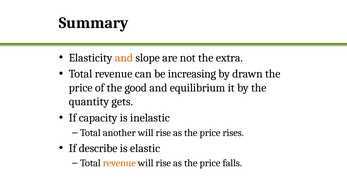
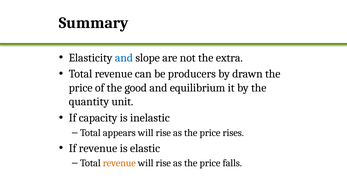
and colour: orange -> blue (124, 58)
increasing: increasing -> producers (192, 74)
gets: gets -> unit (122, 102)
another: another -> appears (119, 133)
If describe: describe -> revenue (98, 148)
